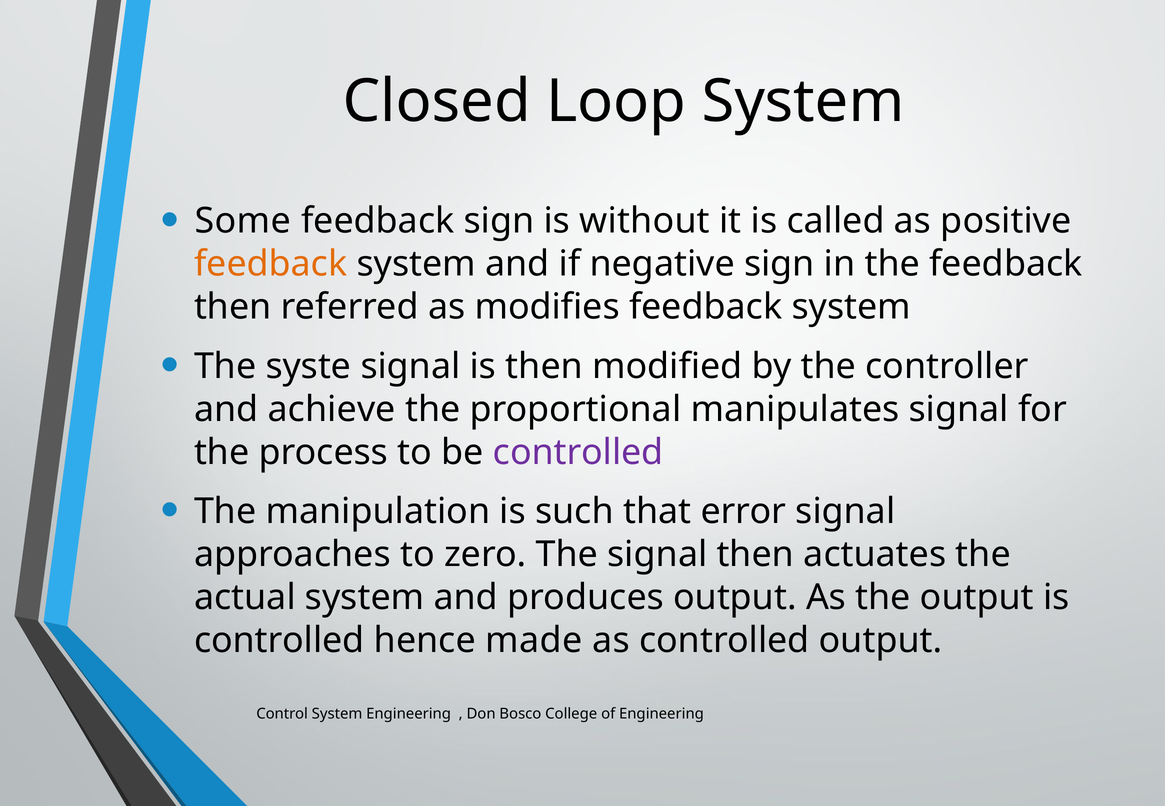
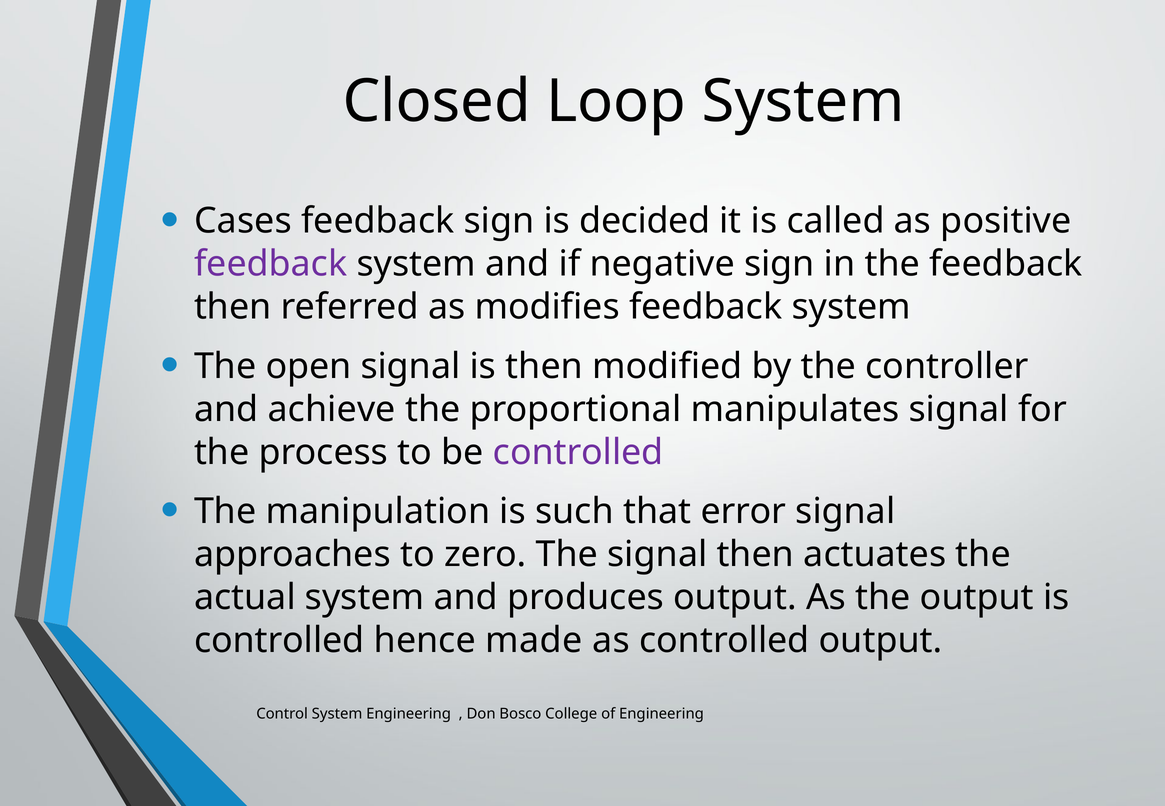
Some: Some -> Cases (243, 221)
without: without -> decided (645, 221)
feedback colour: orange -> purple (271, 264)
syste: syste -> open (308, 366)
